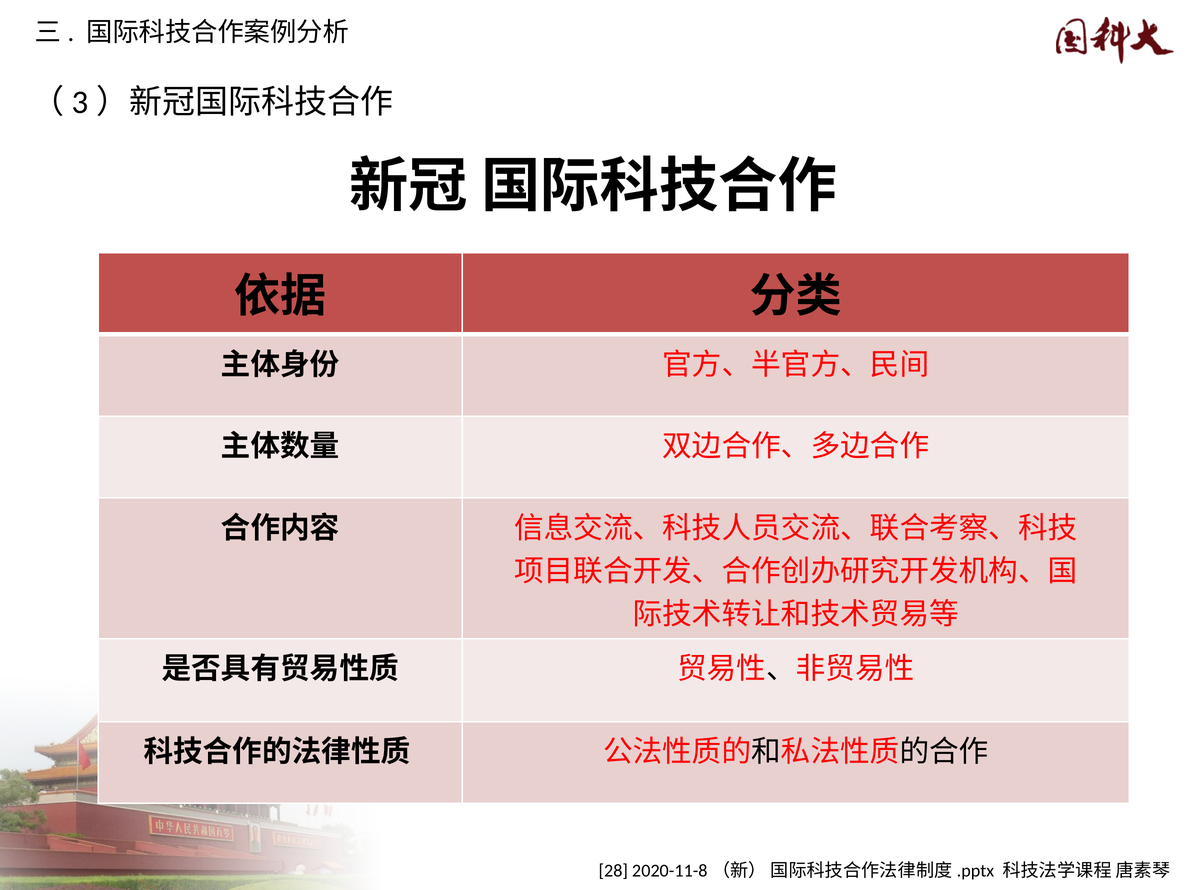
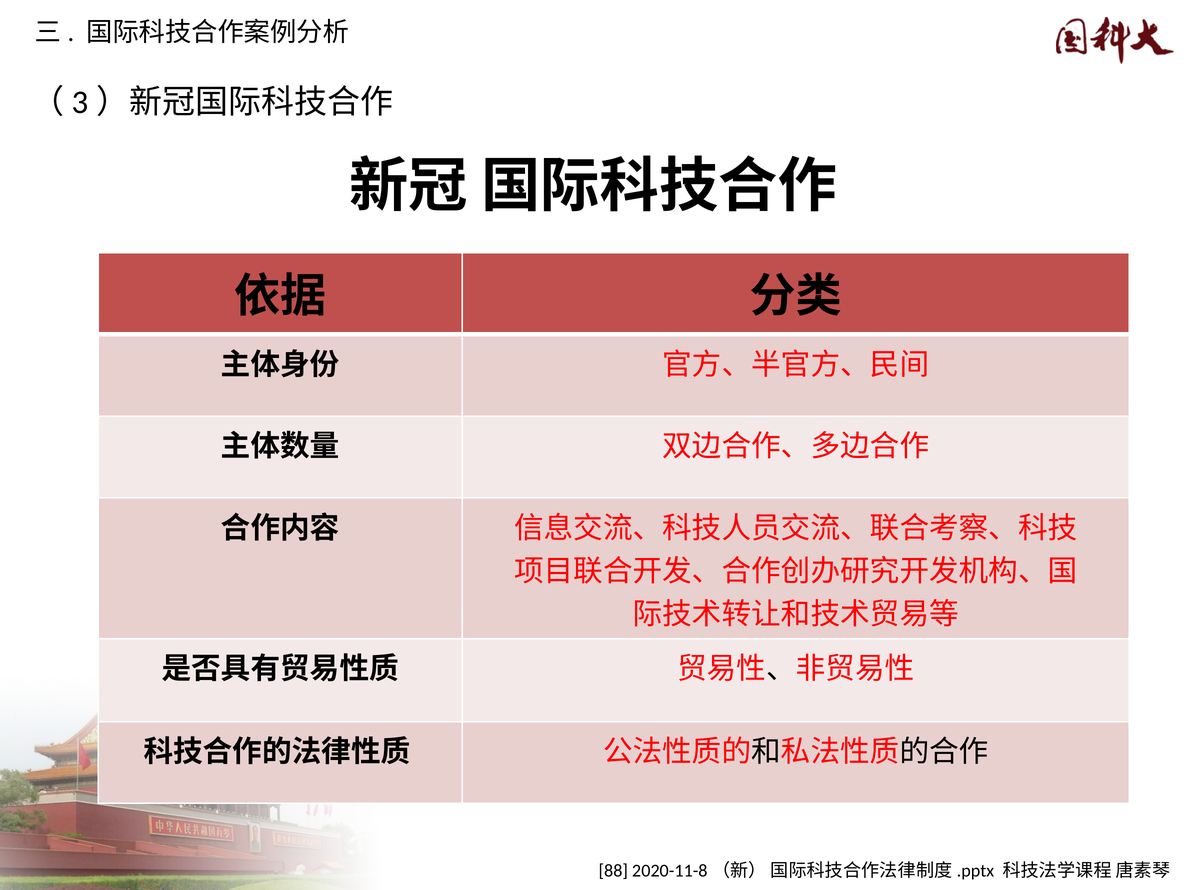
28: 28 -> 88 (613, 870)
